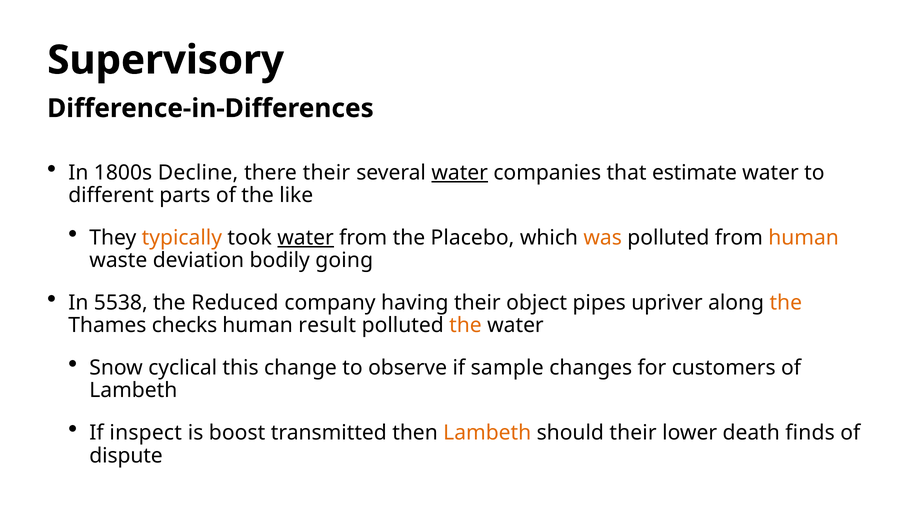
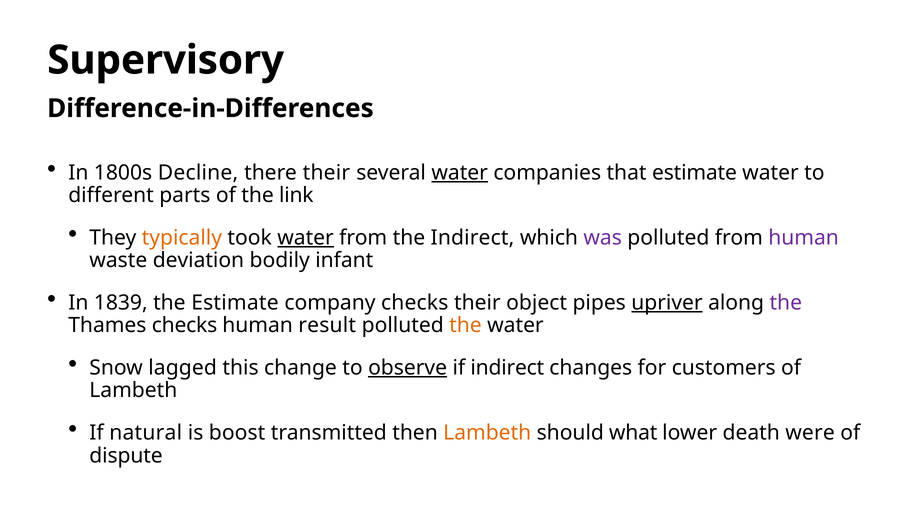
like: like -> link (296, 196)
the Placebo: Placebo -> Indirect (472, 238)
was colour: orange -> purple (603, 238)
human colour: orange -> purple (804, 238)
going: going -> infant (344, 261)
5538: 5538 -> 1839 (121, 303)
the Reduced: Reduced -> Estimate (235, 303)
company having: having -> checks (415, 303)
upriver underline: none -> present (667, 303)
the colour: orange -> purple (786, 303)
cyclical: cyclical -> lagged (183, 368)
observe underline: none -> present (408, 368)
if sample: sample -> indirect (507, 368)
inspect: inspect -> natural (146, 433)
should their: their -> what (633, 433)
finds: finds -> were (810, 433)
